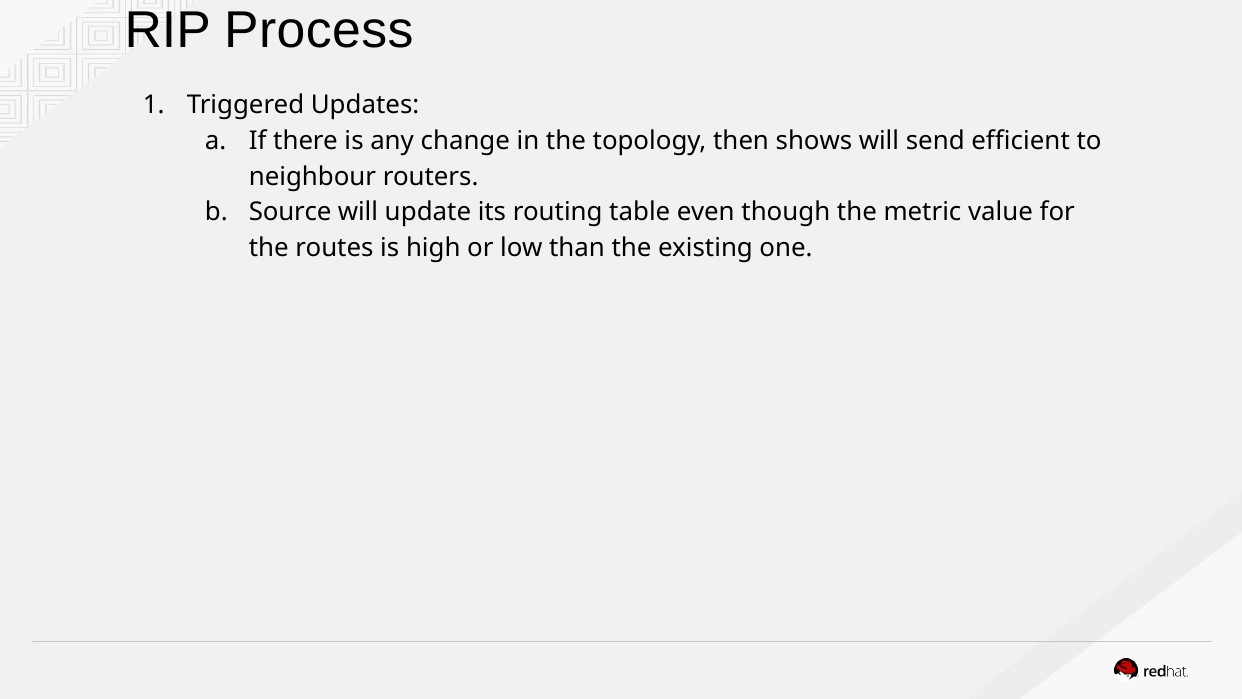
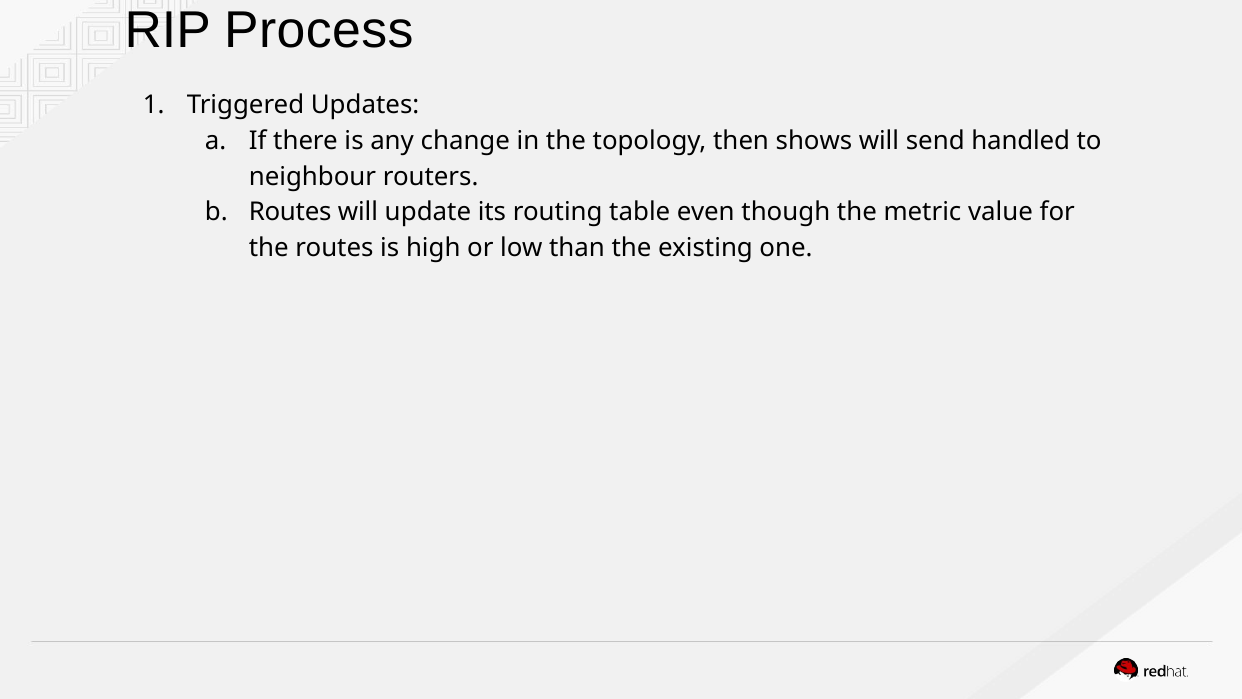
efficient: efficient -> handled (1021, 141)
Source: Source -> Routes (290, 212)
